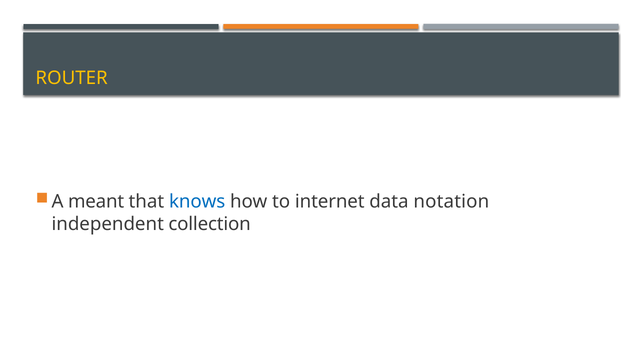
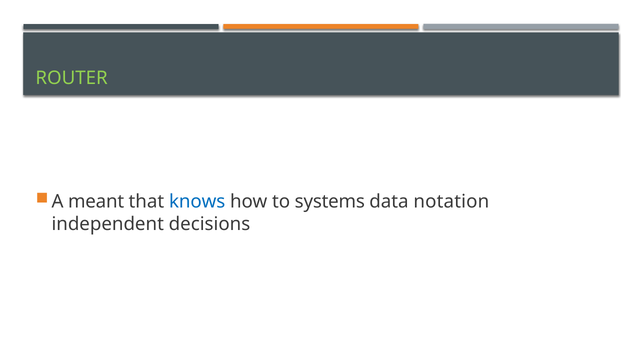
ROUTER colour: yellow -> light green (72, 78)
internet: internet -> systems (330, 202)
collection: collection -> decisions (209, 224)
